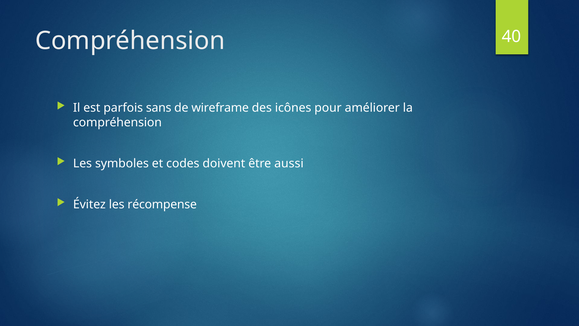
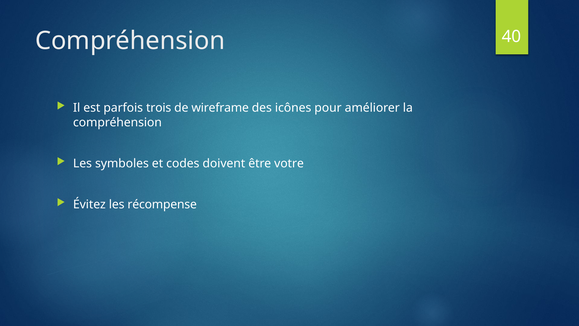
sans: sans -> trois (159, 108)
aussi: aussi -> votre (289, 163)
